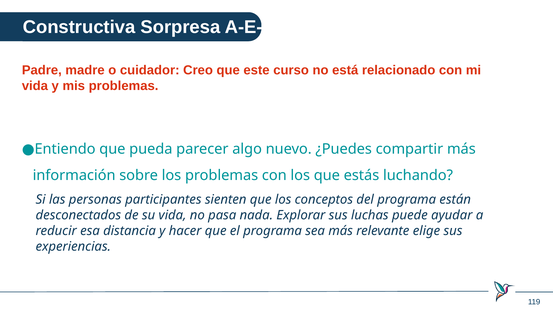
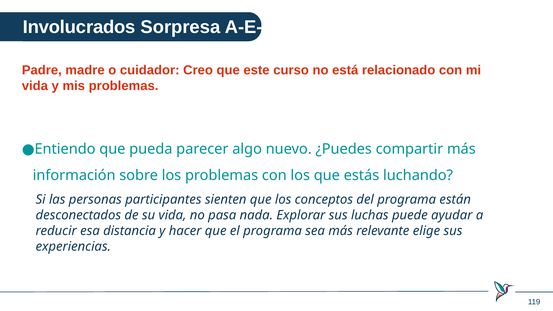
Constructiva: Constructiva -> Involucrados (79, 27)
